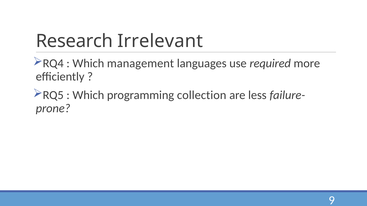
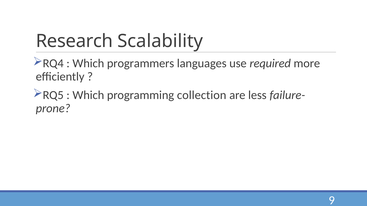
Irrelevant: Irrelevant -> Scalability (160, 41)
management: management -> programmers (141, 63)
